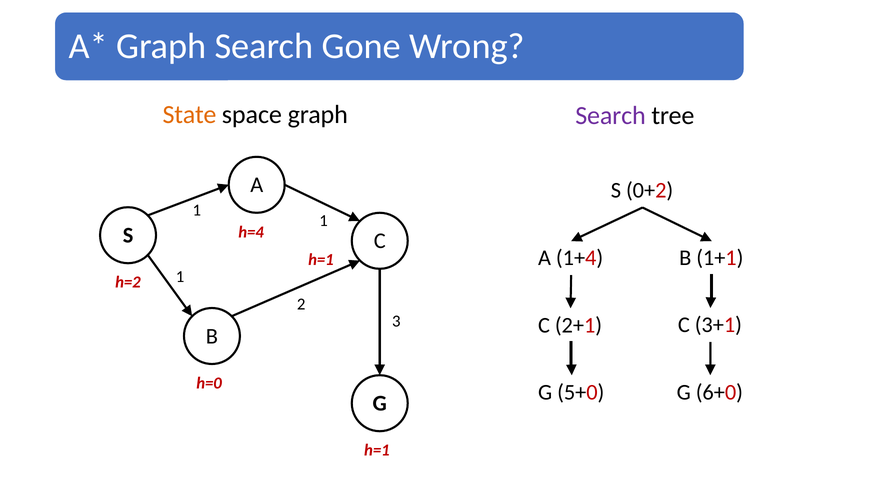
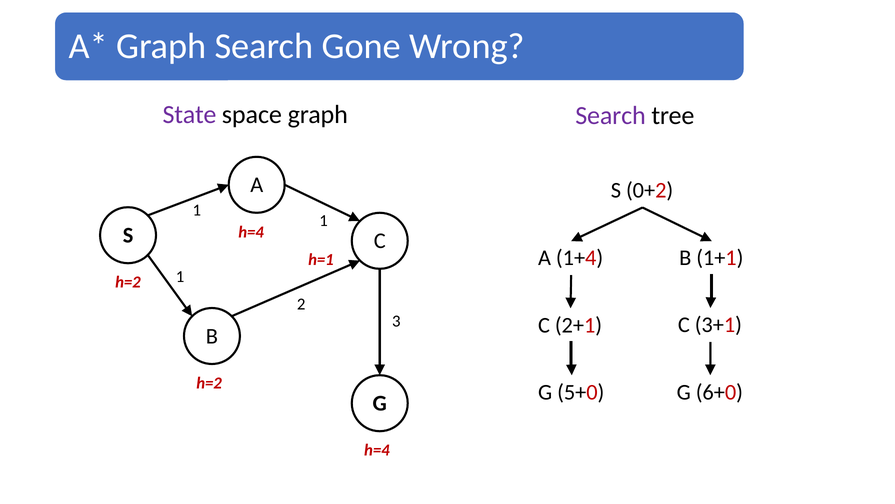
State colour: orange -> purple (190, 114)
h=0: h=0 -> h=2 (209, 383)
h=1: h=1 -> h=4 (377, 450)
